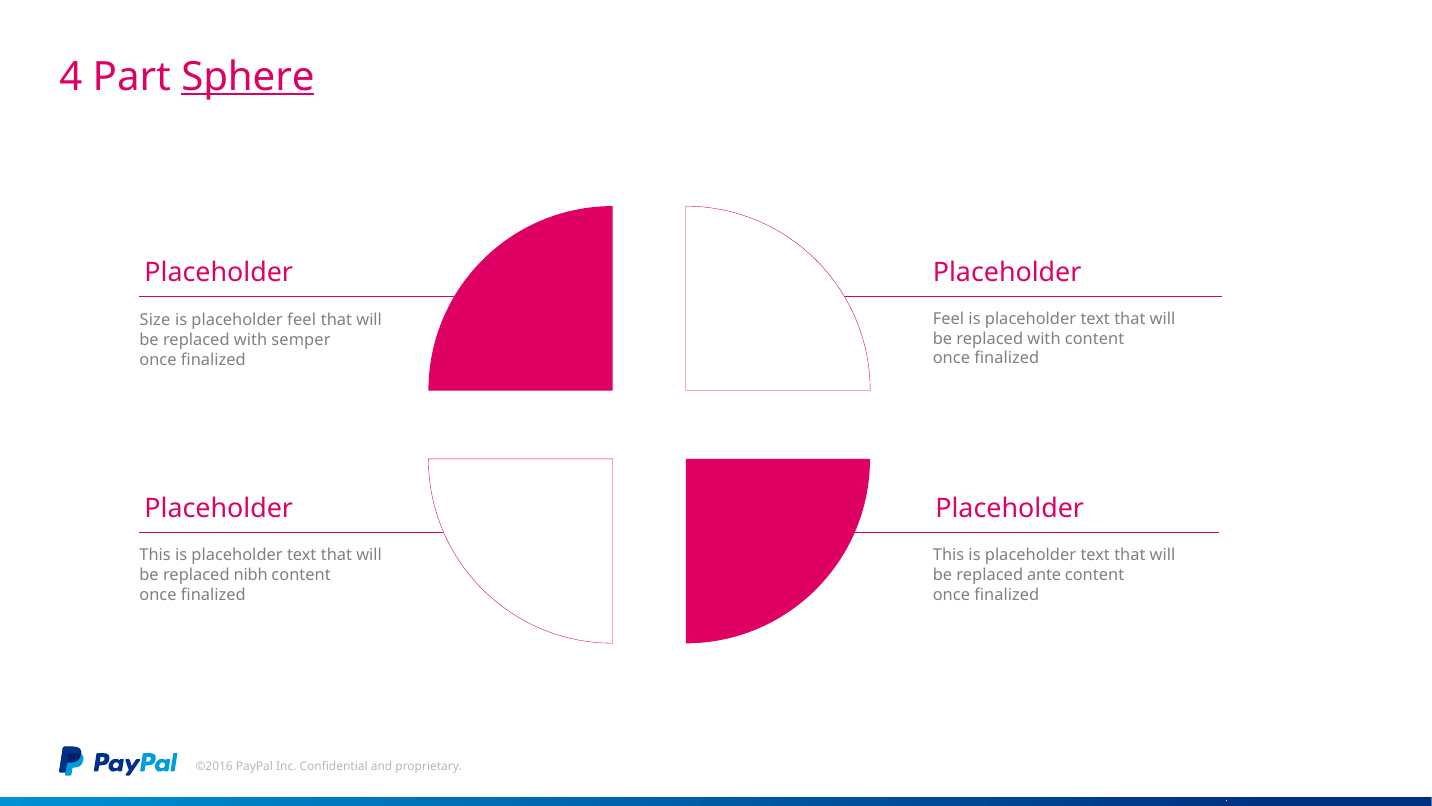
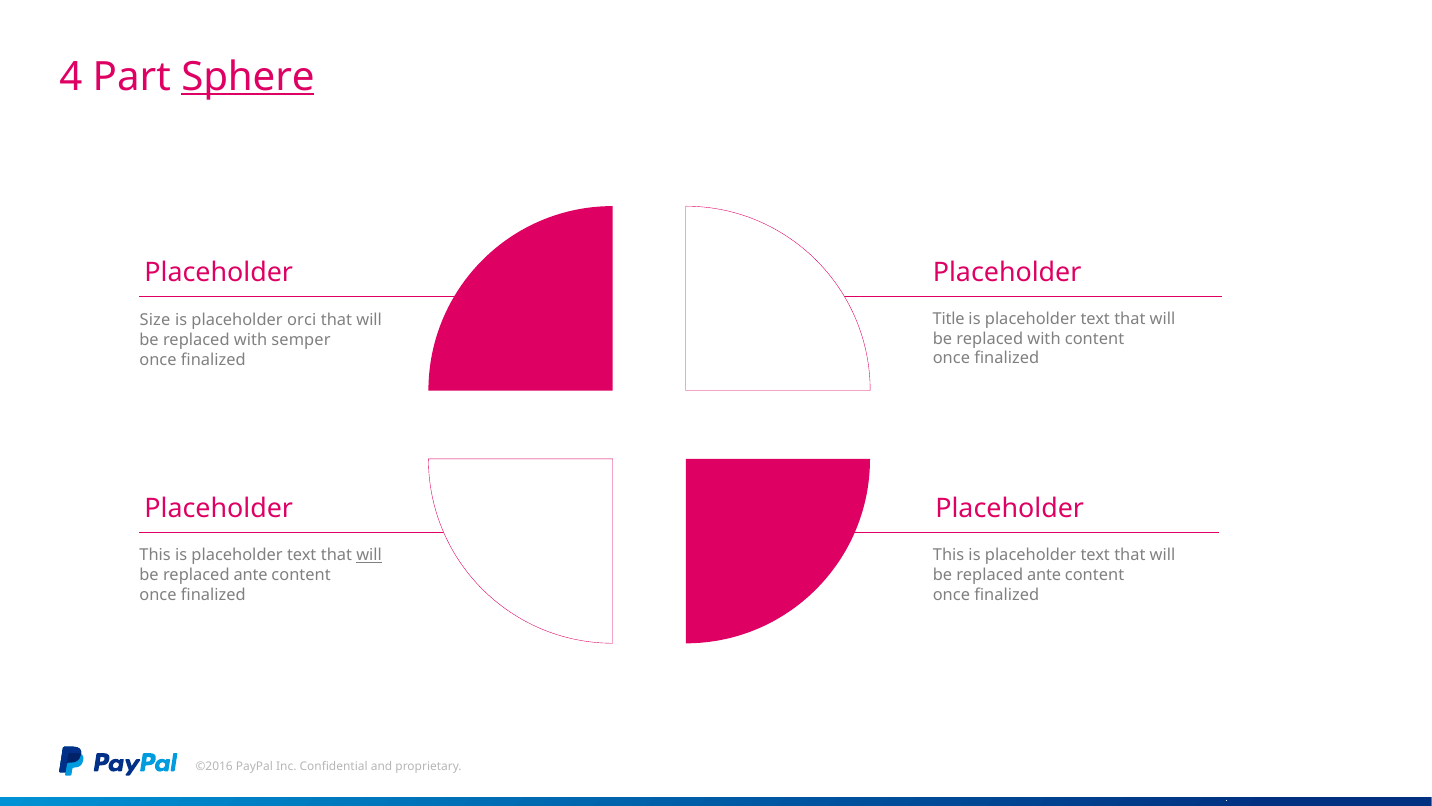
Feel: Feel -> Title (949, 319)
is placeholder feel: feel -> orci (302, 320)
will underline: none -> present (369, 555)
nibh: nibh -> ante (251, 575)
